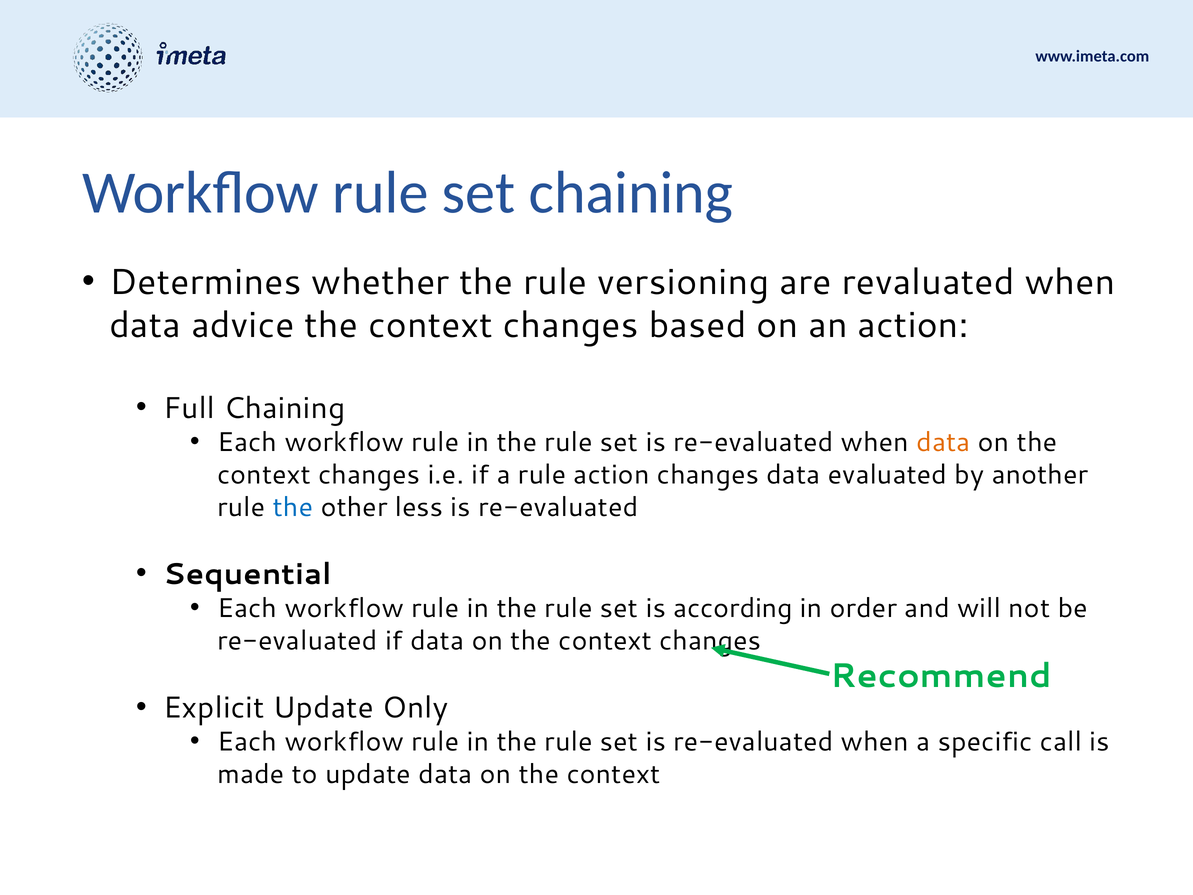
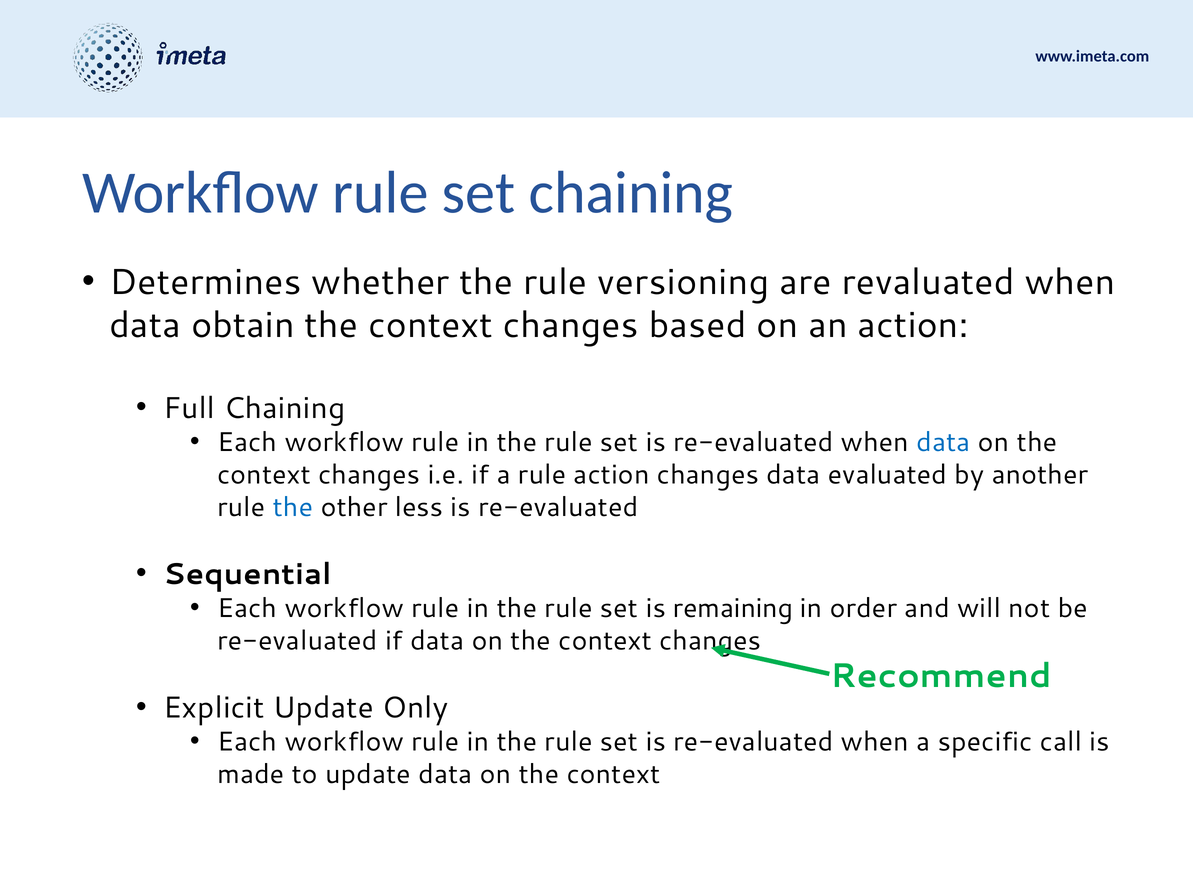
advice: advice -> obtain (243, 325)
data colour: orange -> blue (944, 442)
according: according -> remaining (733, 608)
